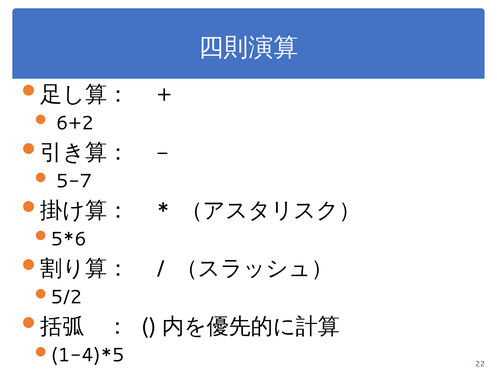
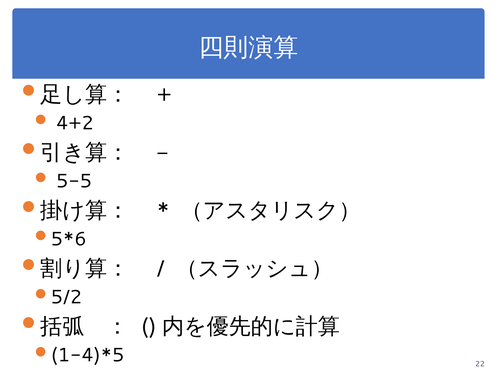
6+2: 6+2 -> 4+2 (75, 123)
5-7: 5-7 -> 5-5 (74, 181)
